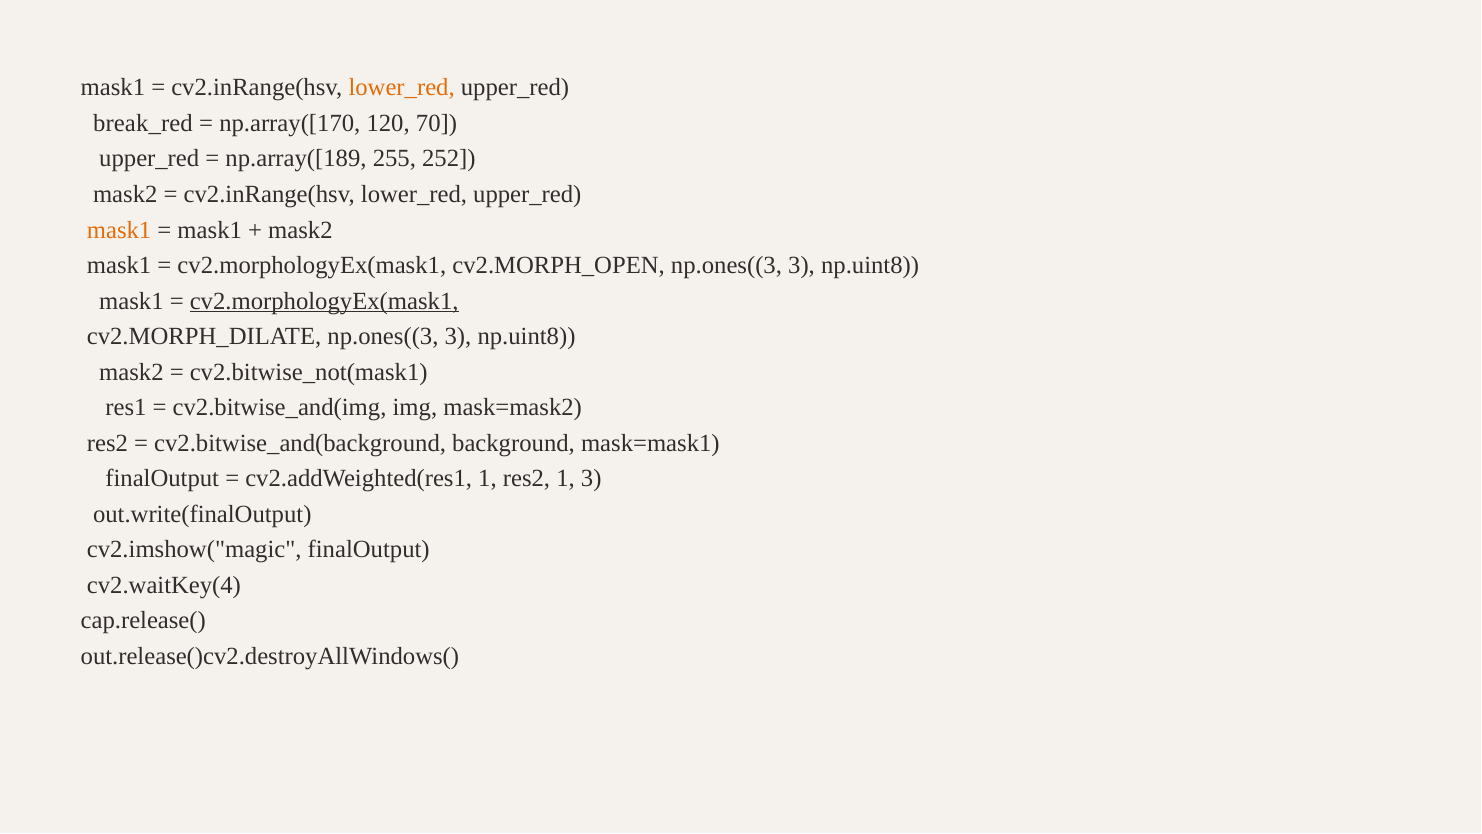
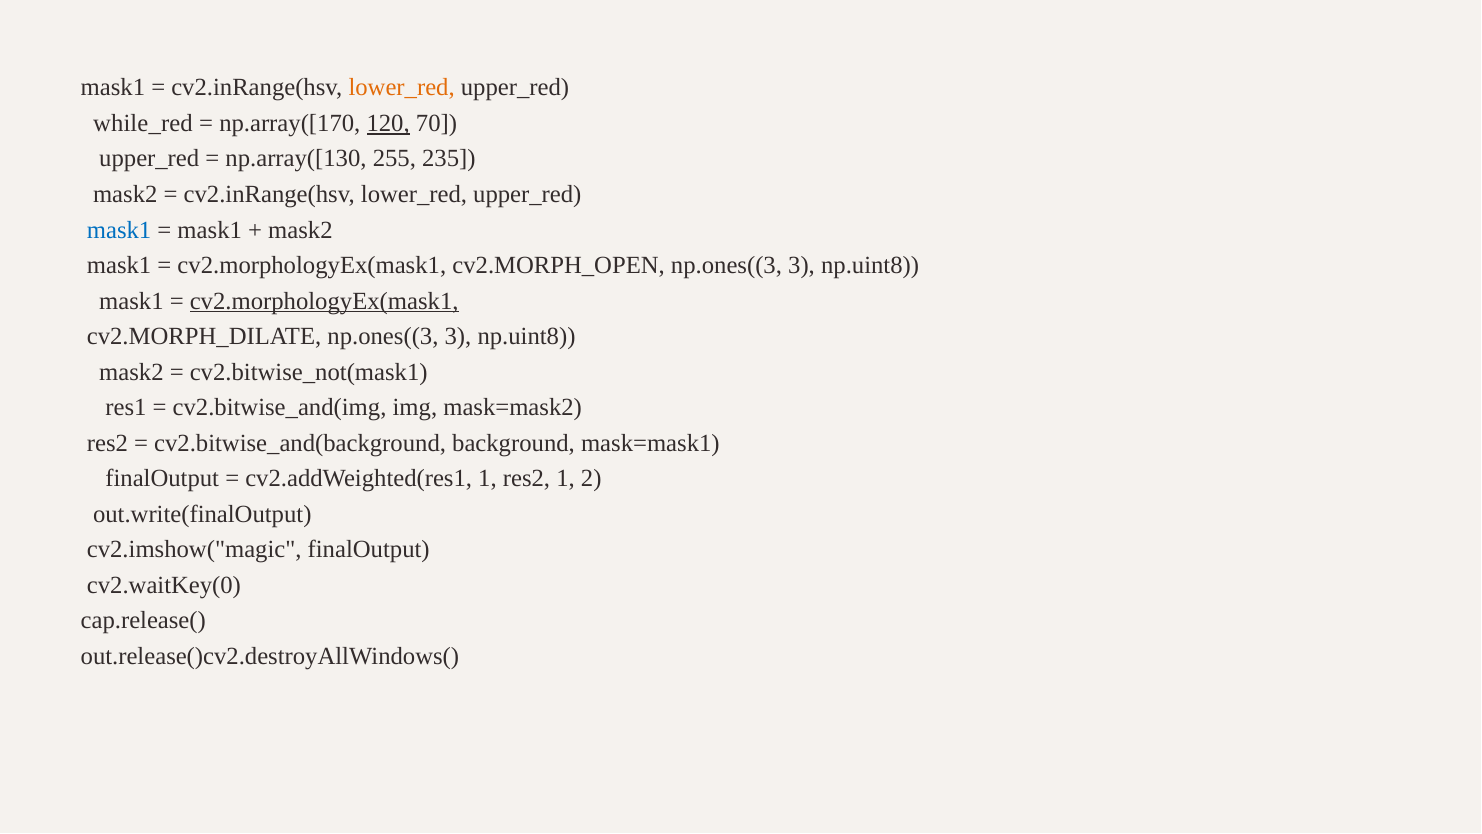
break_red: break_red -> while_red (143, 123)
120 underline: none -> present (388, 123)
np.array([189: np.array([189 -> np.array([130 (296, 159)
252: 252 -> 235 (449, 159)
mask1 colour: orange -> blue (119, 230)
1 3: 3 -> 2 (591, 479)
cv2.waitKey(4: cv2.waitKey(4 -> cv2.waitKey(0 (164, 585)
